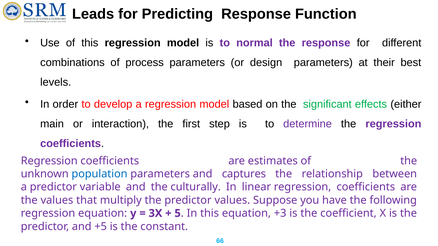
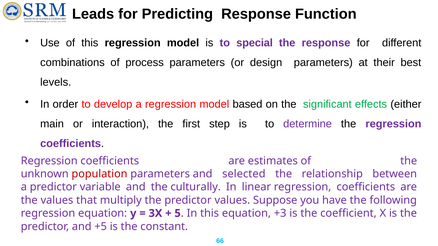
normal: normal -> special (255, 43)
population colour: blue -> red (100, 174)
captures: captures -> selected (244, 174)
